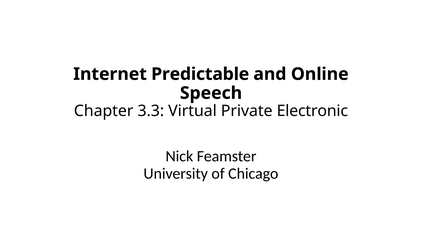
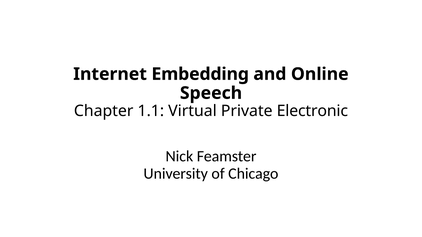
Predictable: Predictable -> Embedding (200, 74)
3.3: 3.3 -> 1.1 (151, 111)
